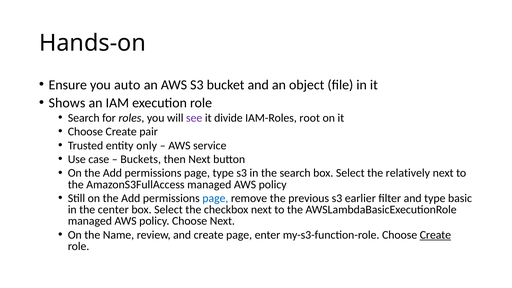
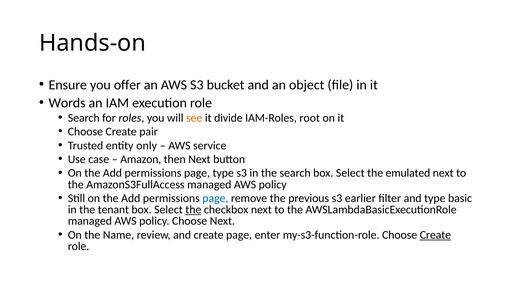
auto: auto -> offer (127, 85)
Shows: Shows -> Words (67, 103)
see colour: purple -> orange (194, 118)
Buckets: Buckets -> Amazon (141, 159)
relatively: relatively -> emulated (408, 173)
center: center -> tenant (113, 210)
the underline: none -> present (193, 210)
